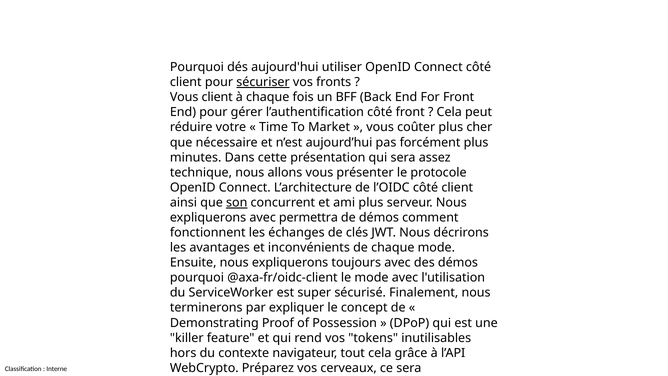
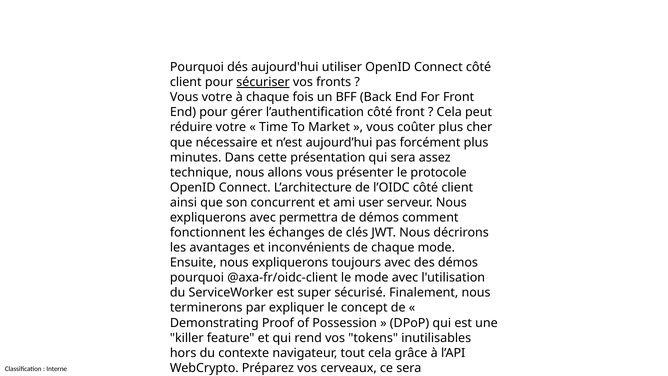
Vous client: client -> votre (217, 97)
son underline: present -> none (237, 202)
ami plus: plus -> user (371, 202)
